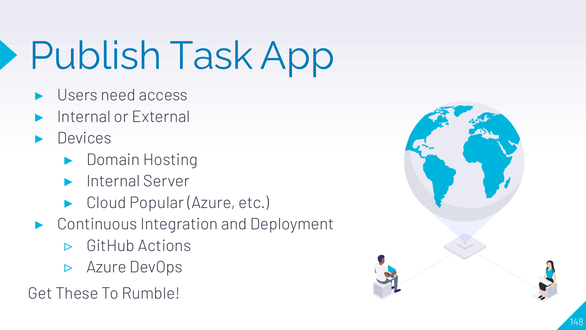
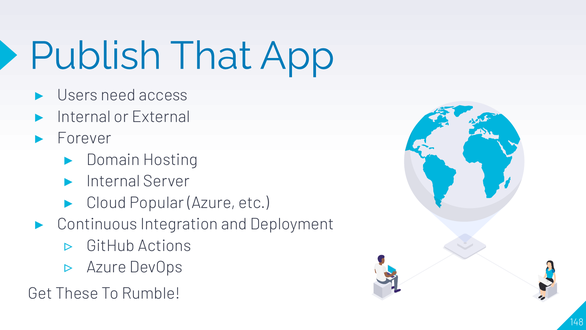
Task: Task -> That (211, 56)
Devices: Devices -> Forever (84, 138)
